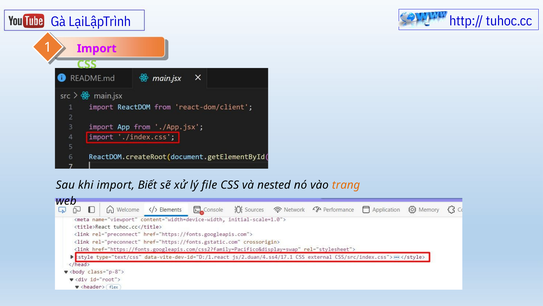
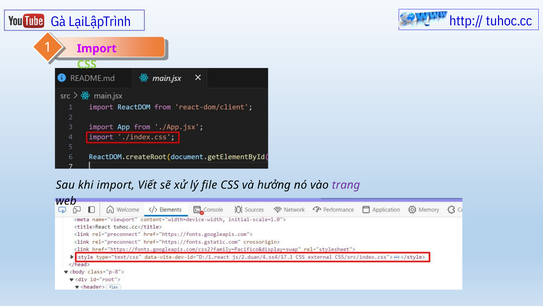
Biết: Biết -> Viết (147, 185)
nested: nested -> hưởng (274, 185)
trang colour: orange -> purple (346, 185)
